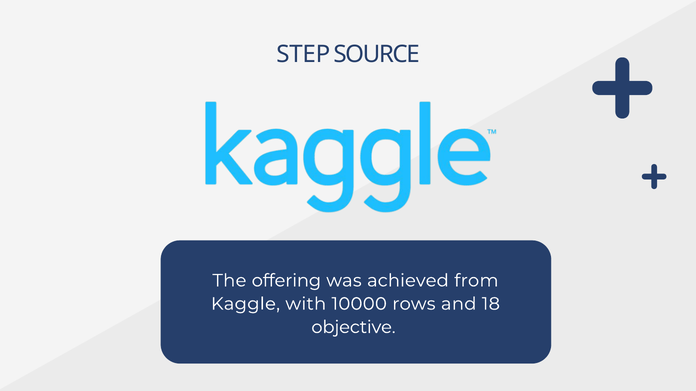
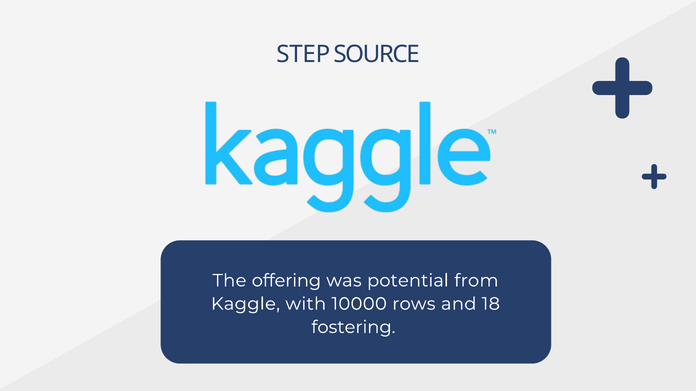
achieved: achieved -> potential (408, 281)
objective: objective -> fostering (353, 328)
